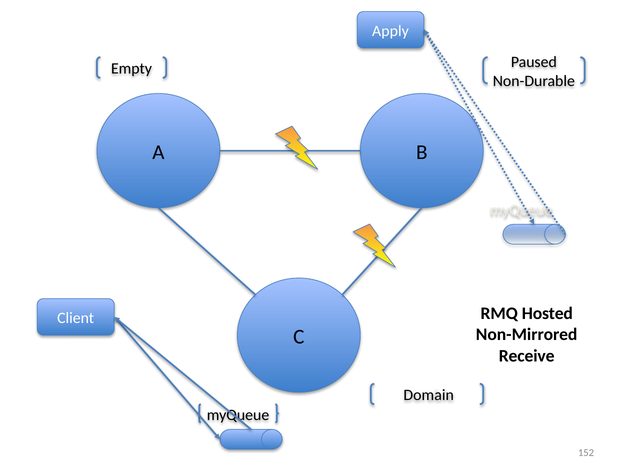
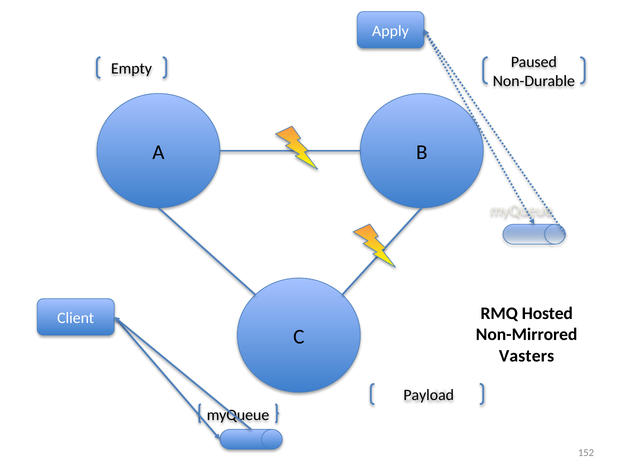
Receive: Receive -> Vasters (527, 356)
Domain: Domain -> Payload (429, 395)
